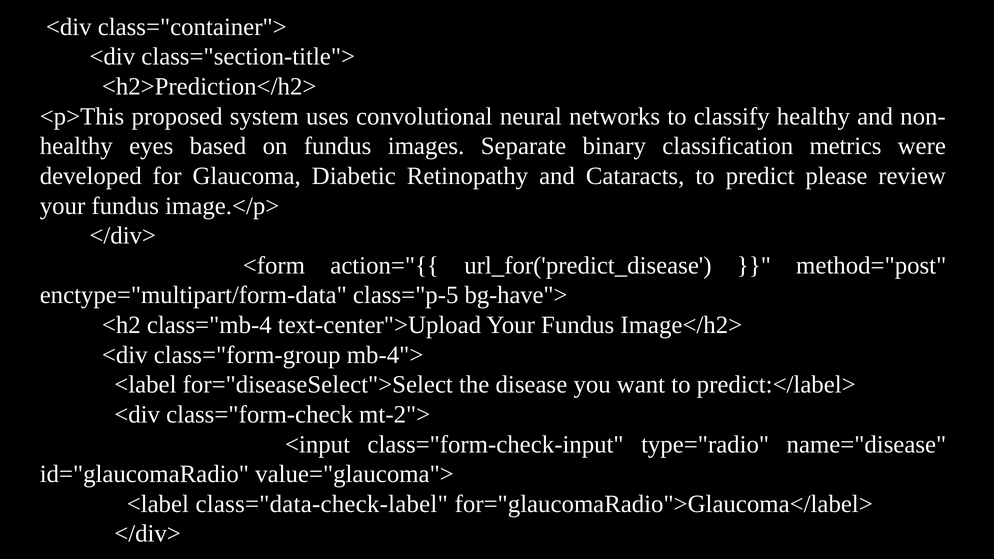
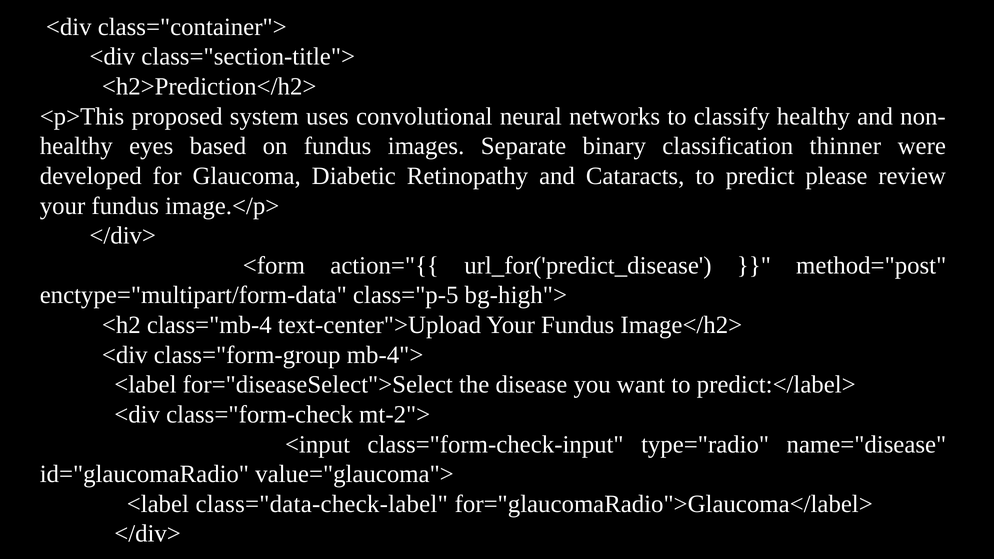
metrics: metrics -> thinner (845, 146)
bg-have">: bg-have"> -> bg-high"> (516, 295)
